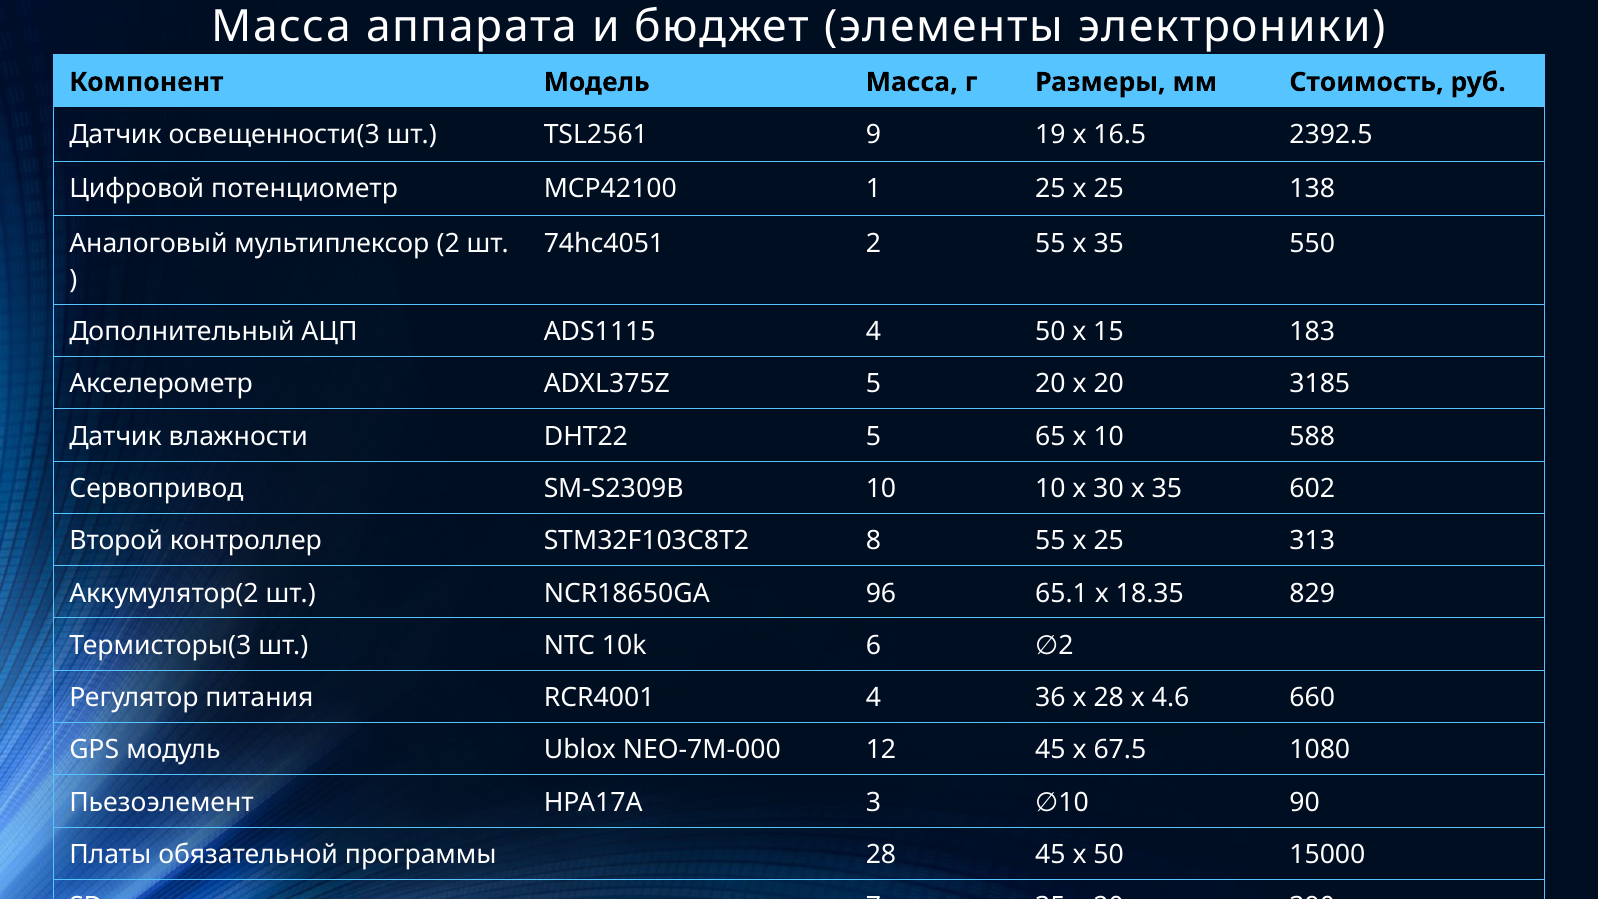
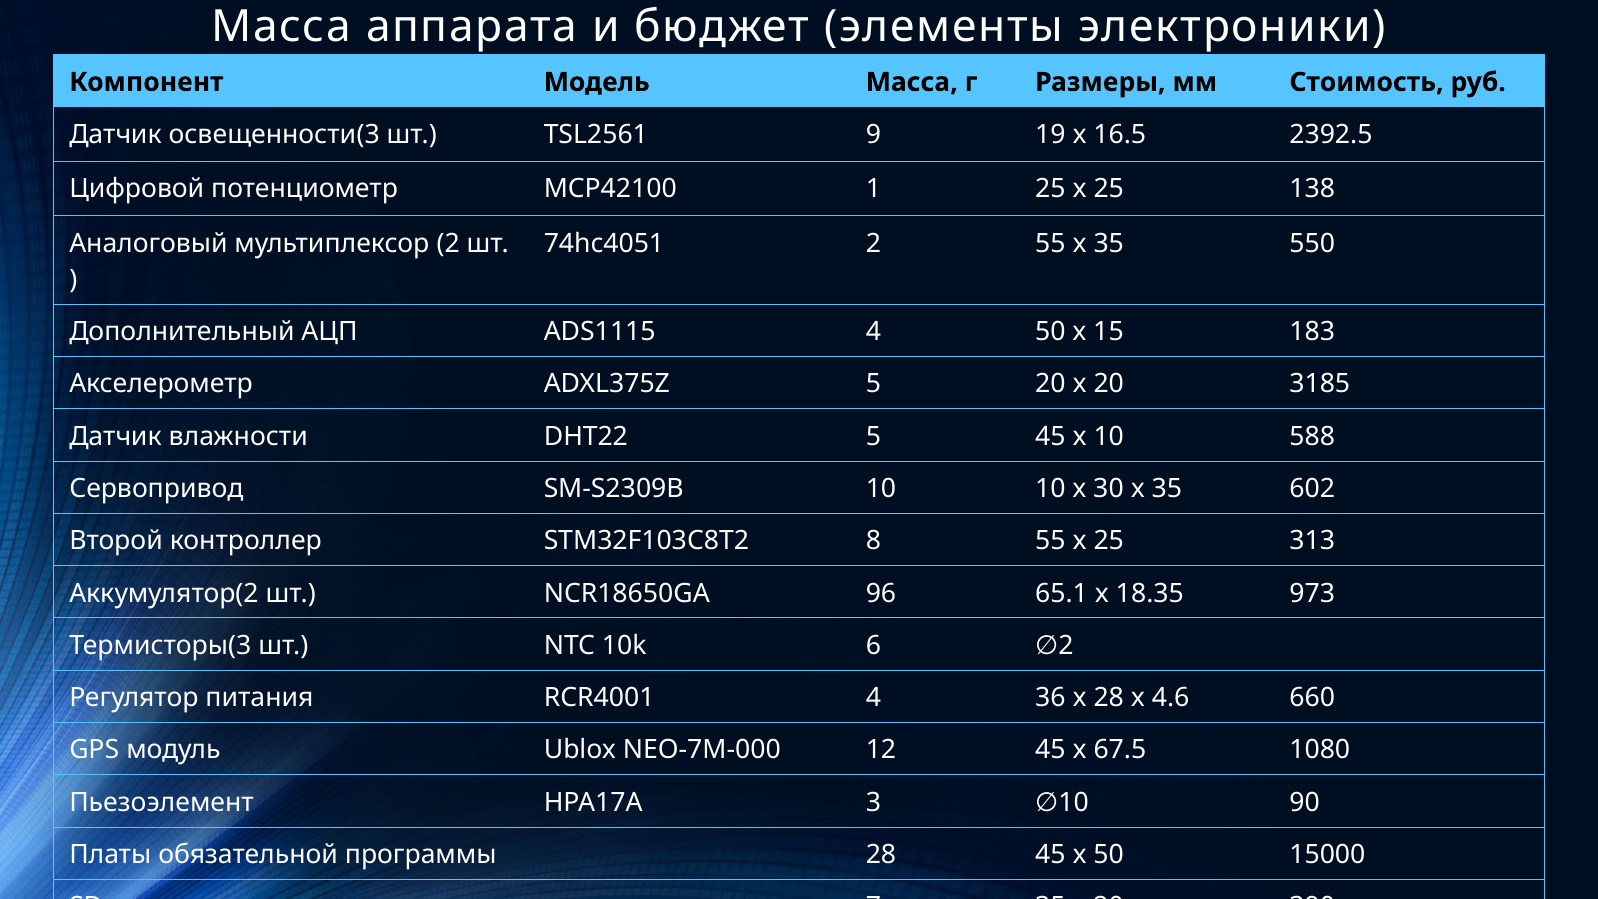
5 65: 65 -> 45 (1050, 436)
829: 829 -> 973 (1312, 593)
